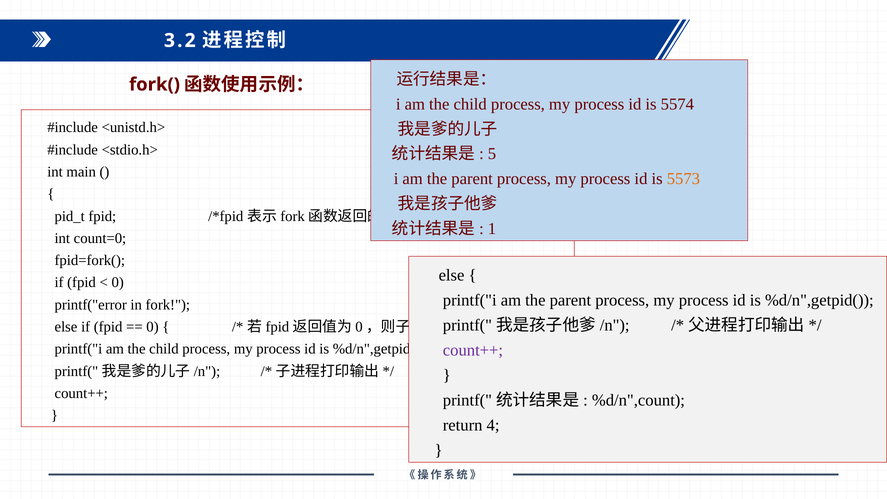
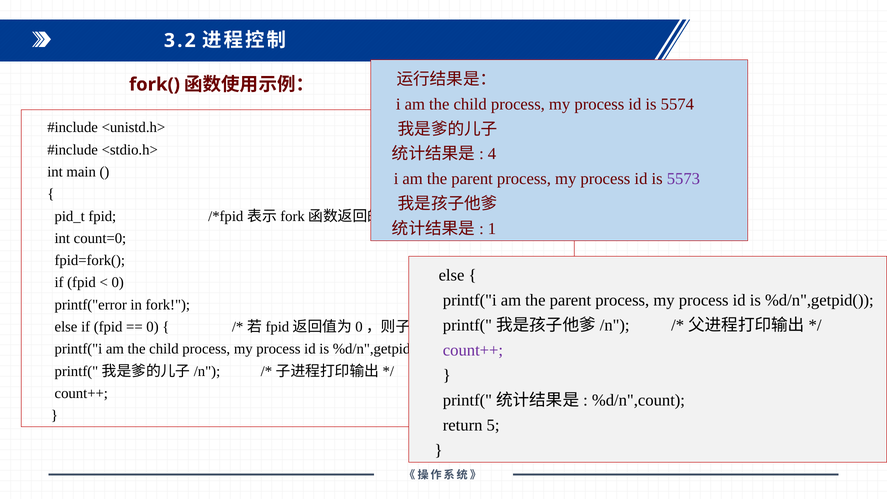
5: 5 -> 4 (492, 154)
5573 colour: orange -> purple (683, 179)
4: 4 -> 5 (493, 425)
